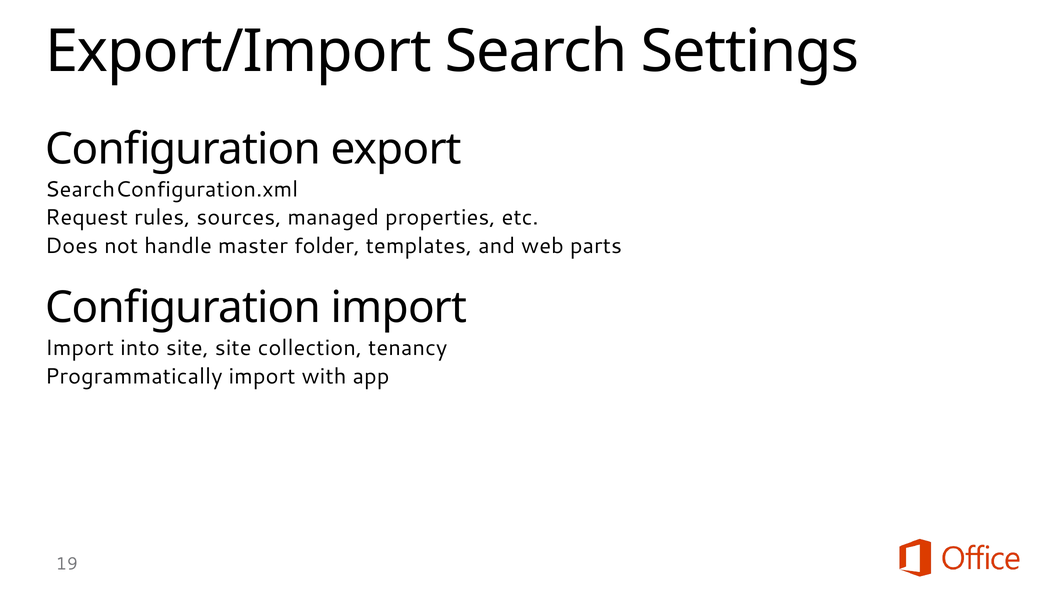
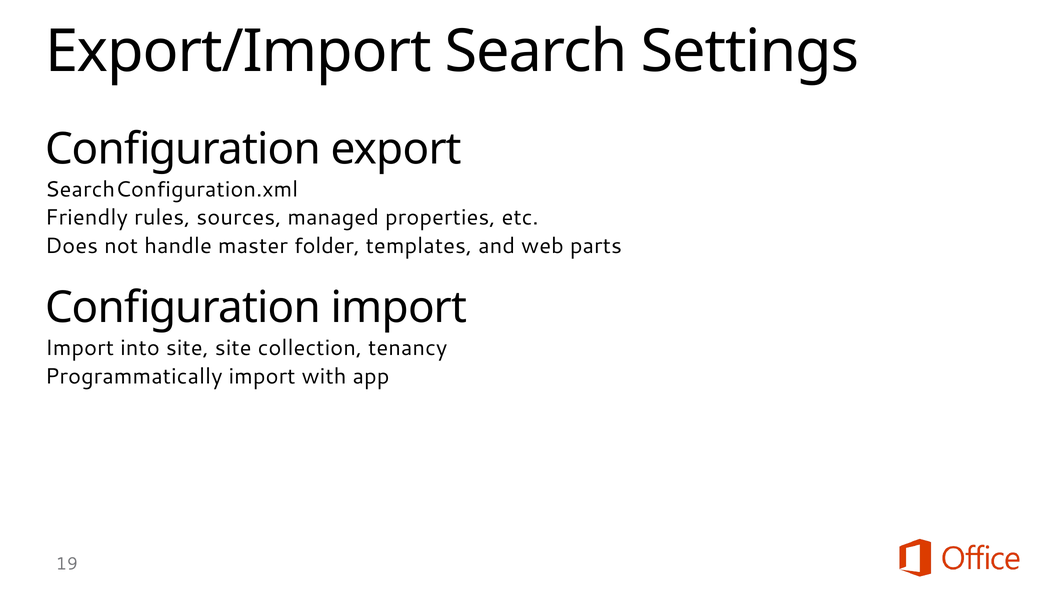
Request: Request -> Friendly (87, 218)
